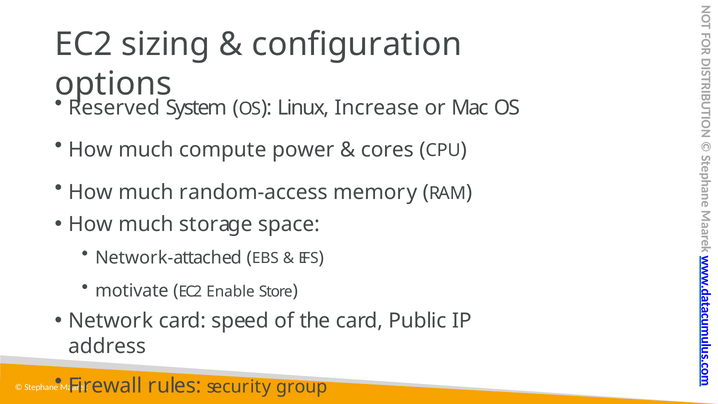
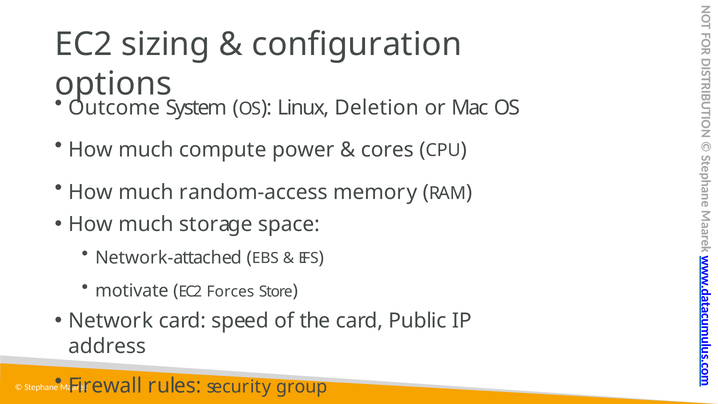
Reserved: Reserved -> Outcome (114, 108)
Increase: Increase -> Deletion (377, 108)
Enable: Enable -> Forces (230, 292)
